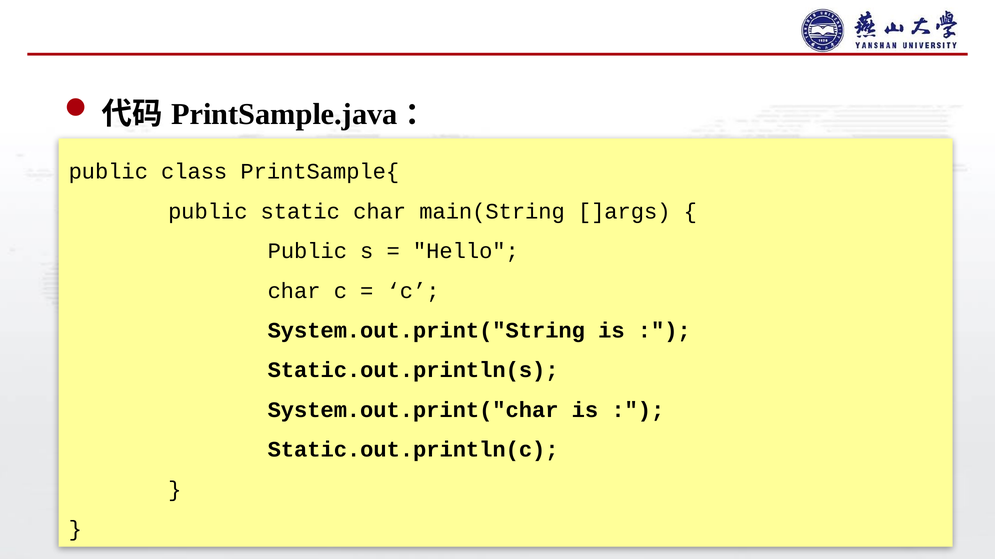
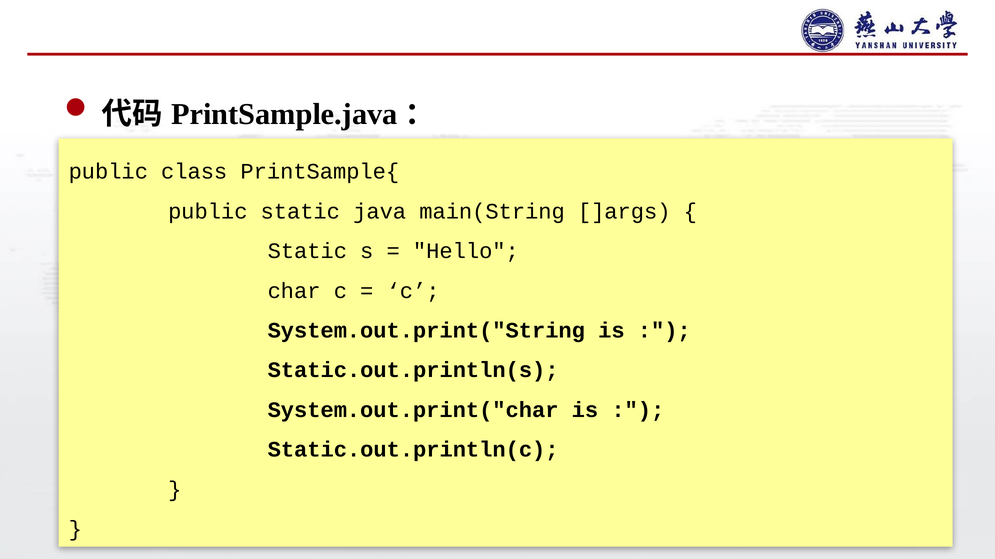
static char: char -> java (380, 212)
Public: Public -> Static (307, 251)
